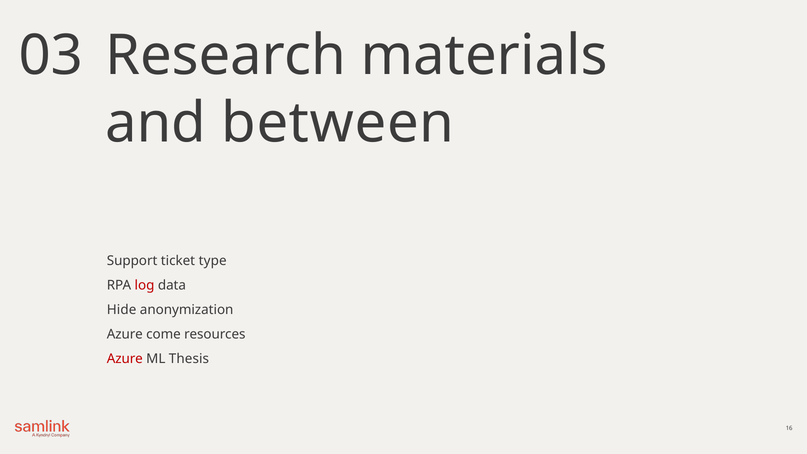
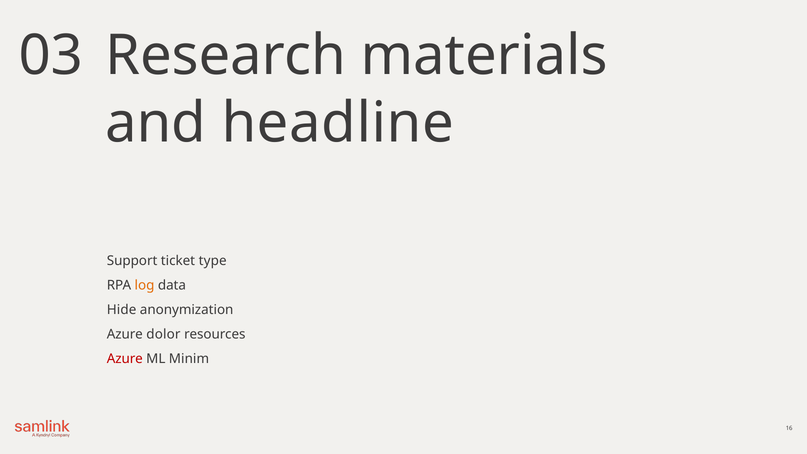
between: between -> headline (338, 123)
log colour: red -> orange (145, 285)
come: come -> dolor (163, 334)
Thesis: Thesis -> Minim (189, 359)
